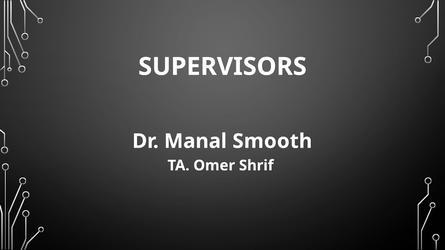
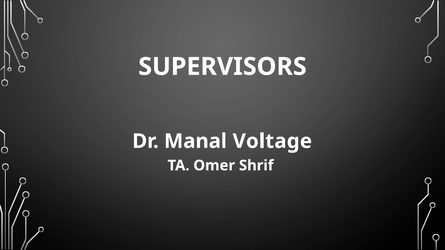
Smooth: Smooth -> Voltage (272, 141)
